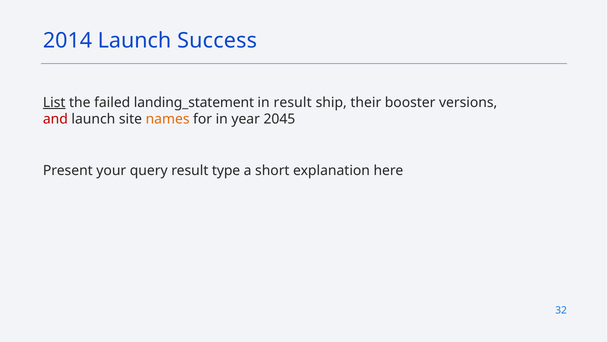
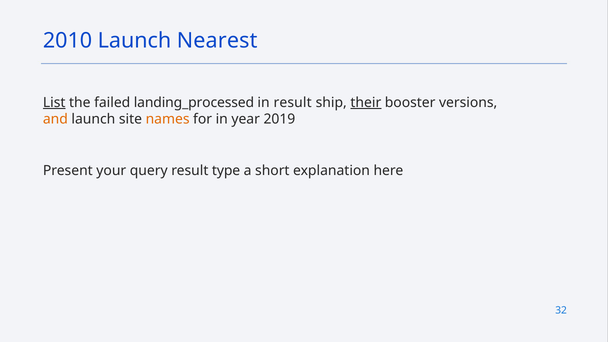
2014: 2014 -> 2010 (68, 41)
Success: Success -> Nearest (217, 41)
landing_statement: landing_statement -> landing_processed (194, 103)
their underline: none -> present (366, 103)
and colour: red -> orange (55, 119)
2045: 2045 -> 2019 (279, 119)
